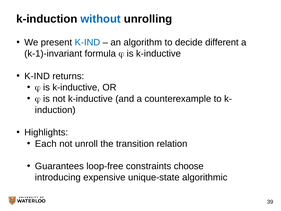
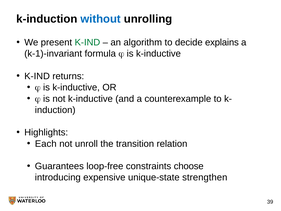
K-IND colour: blue -> green (87, 42)
different: different -> explains (222, 42)
algorithmic: algorithmic -> strengthen (205, 177)
